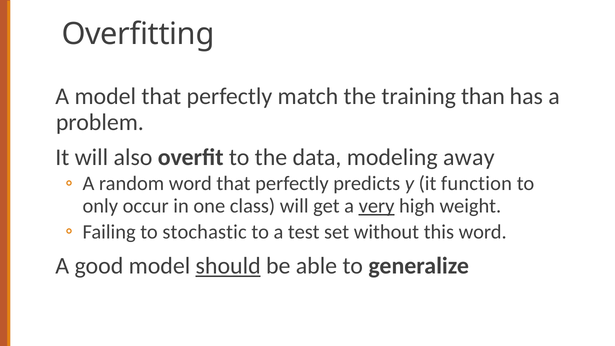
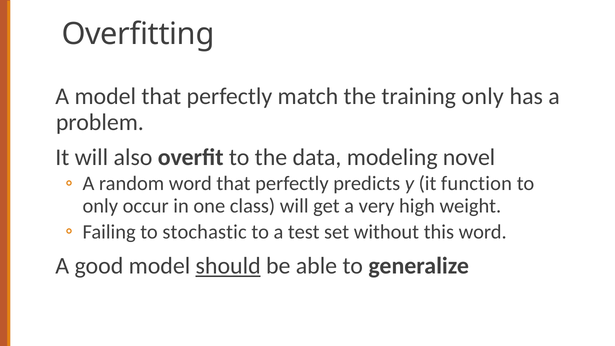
training than: than -> only (483, 97)
away: away -> novel (469, 157)
very underline: present -> none (377, 206)
